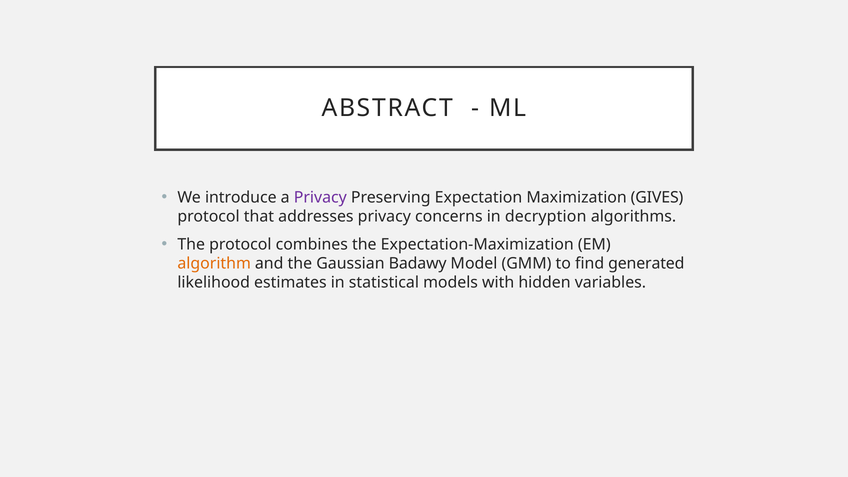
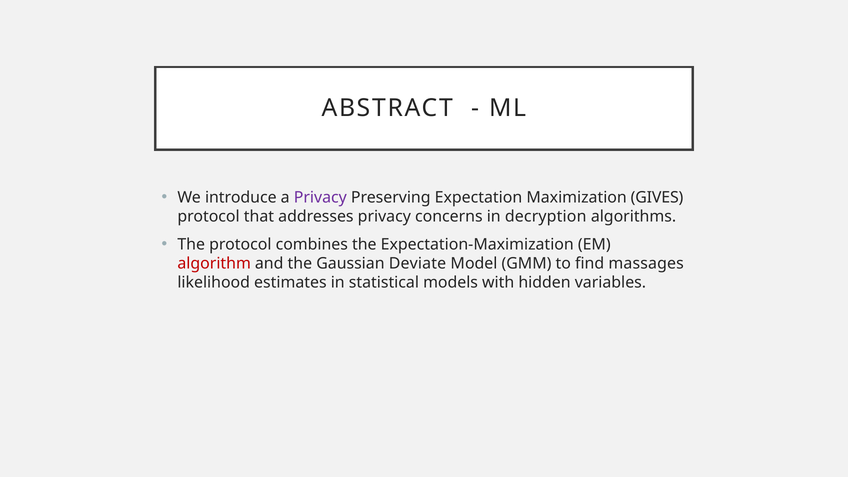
algorithm colour: orange -> red (214, 263)
Badawy: Badawy -> Deviate (418, 263)
generated: generated -> massages (646, 263)
